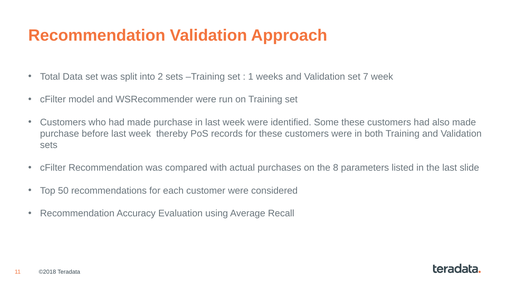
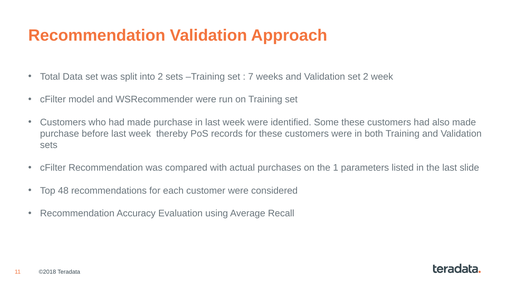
1: 1 -> 7 (251, 77)
set 7: 7 -> 2 (366, 77)
8: 8 -> 1 (336, 168)
50: 50 -> 48 (63, 191)
